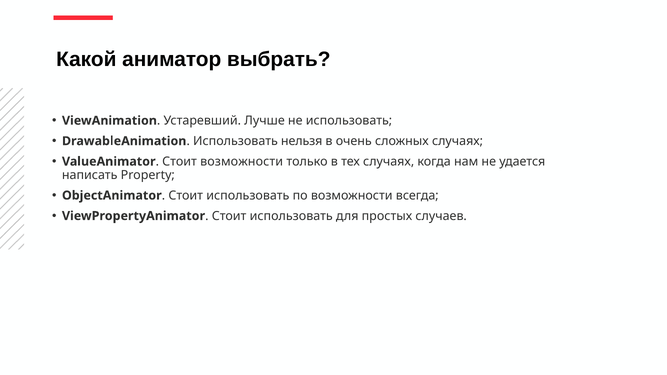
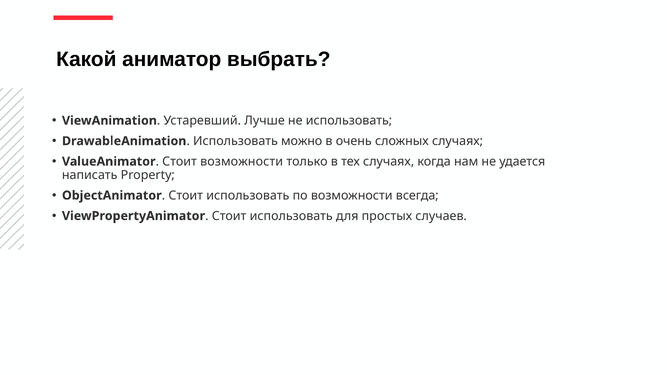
нельзя: нельзя -> можно (302, 141)
